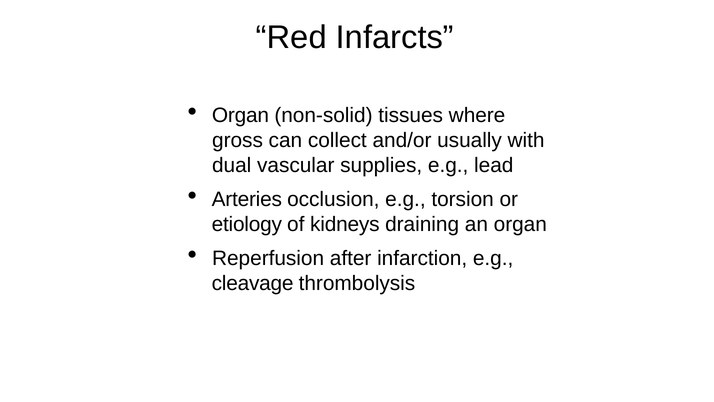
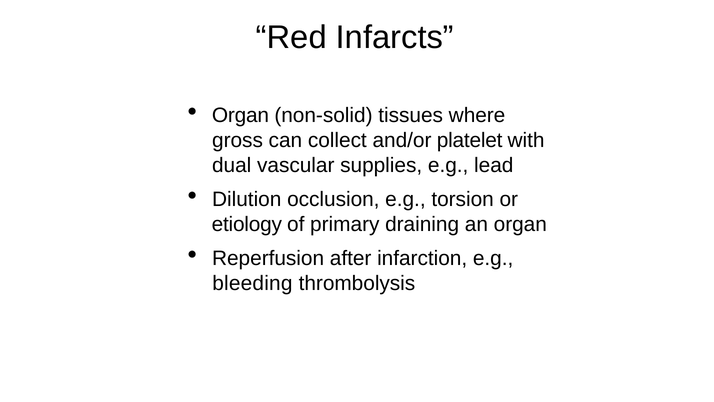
usually: usually -> platelet (470, 140)
Arteries: Arteries -> Dilution (247, 199)
kidneys: kidneys -> primary (345, 224)
cleavage: cleavage -> bleeding (252, 283)
